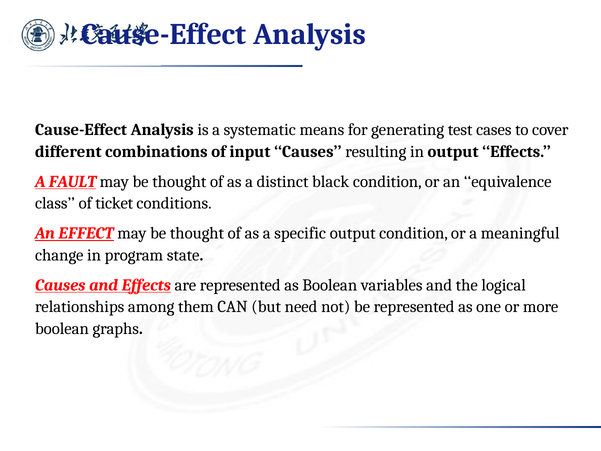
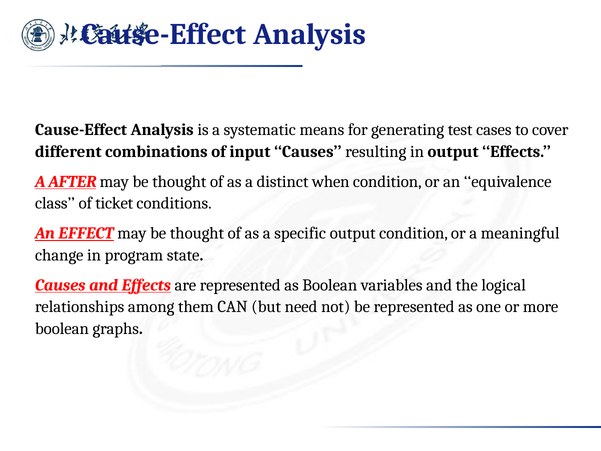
FAULT: FAULT -> AFTER (73, 181)
black: black -> when (331, 181)
